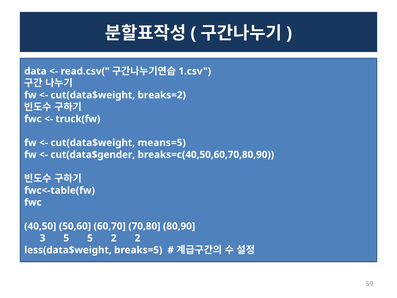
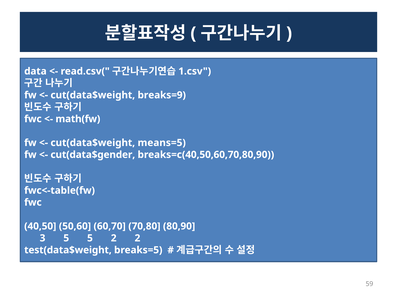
breaks=2: breaks=2 -> breaks=9 (162, 95)
truck(fw: truck(fw -> math(fw (78, 119)
less(data$weight: less(data$weight -> test(data$weight (68, 250)
